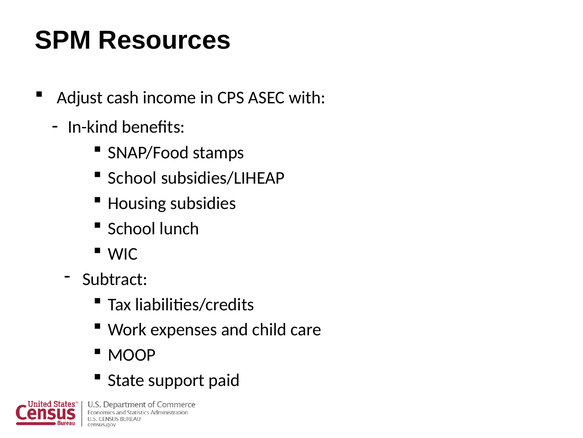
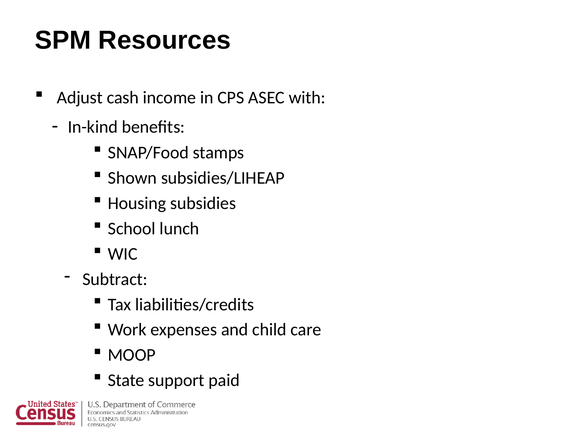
School: School -> Shown (132, 178)
